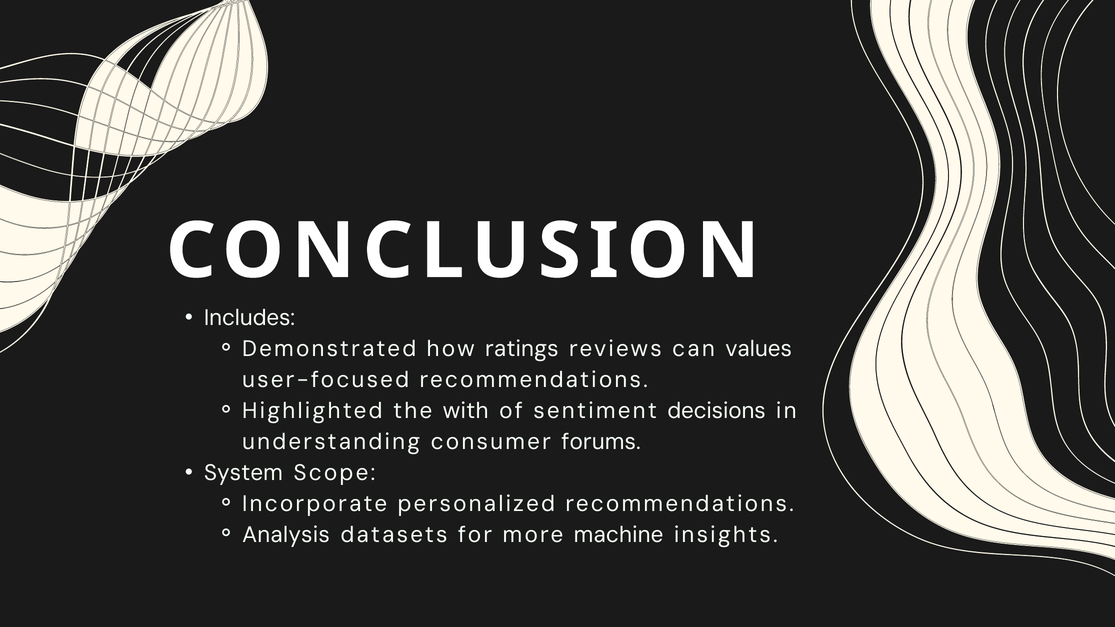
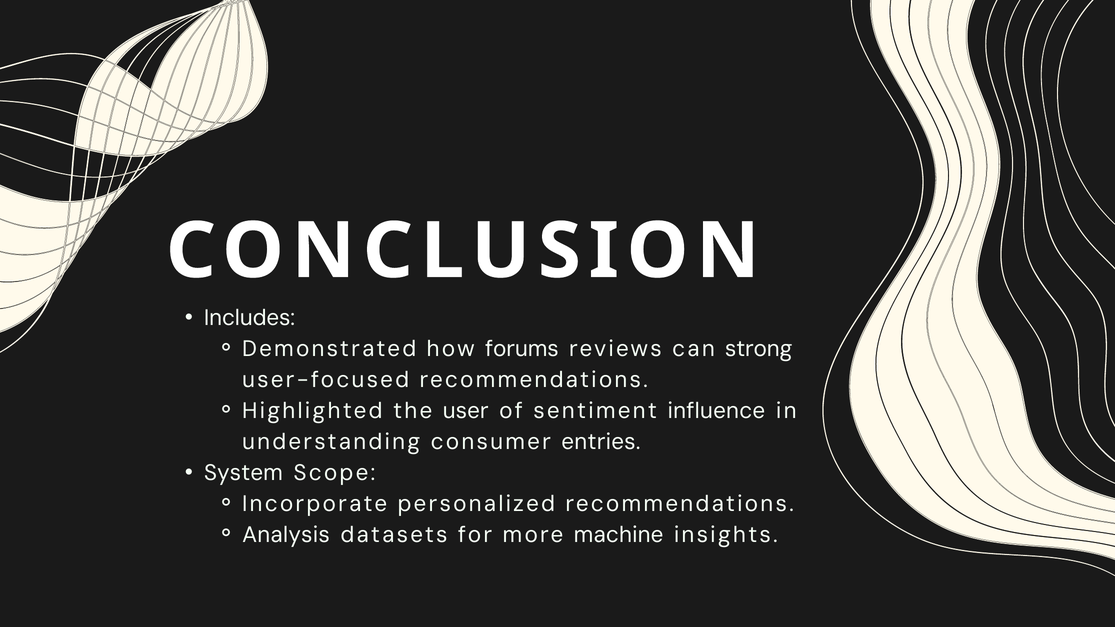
ratings: ratings -> forums (522, 349)
values: values -> strong (759, 349)
with: with -> user (466, 411)
decisions: decisions -> influence (716, 411)
forums: forums -> entries (601, 442)
